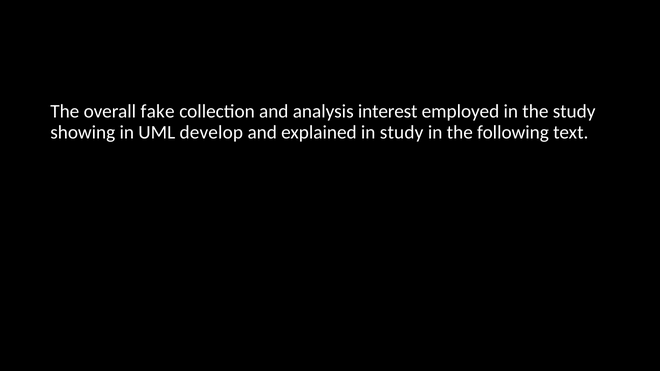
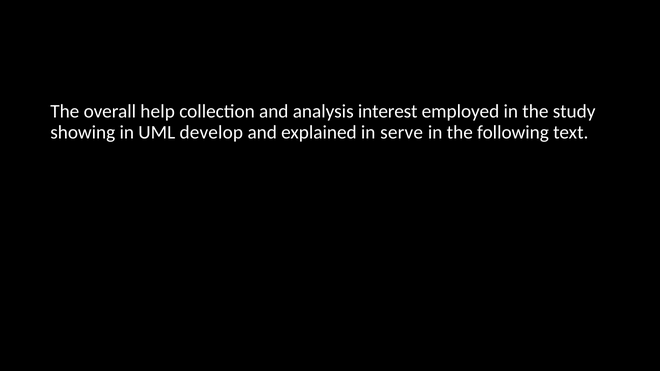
fake: fake -> help (158, 112)
in study: study -> serve (402, 132)
